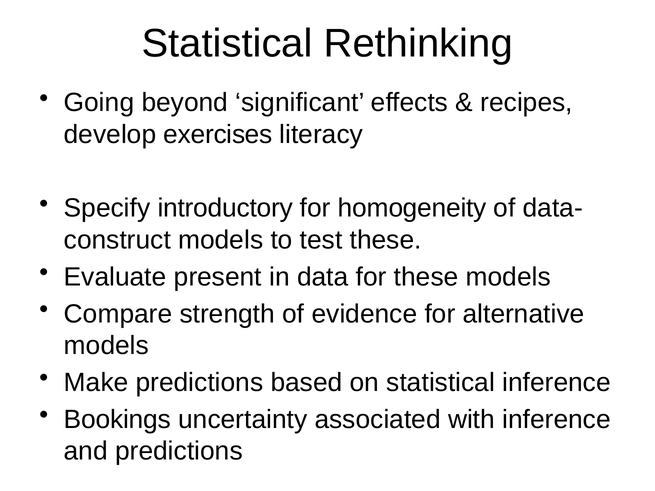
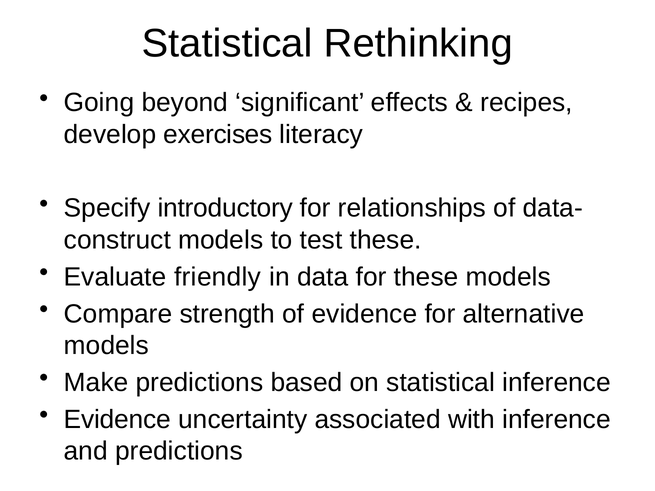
homogeneity: homogeneity -> relationships (412, 208)
present: present -> friendly (218, 277)
Bookings: Bookings -> Evidence (117, 420)
